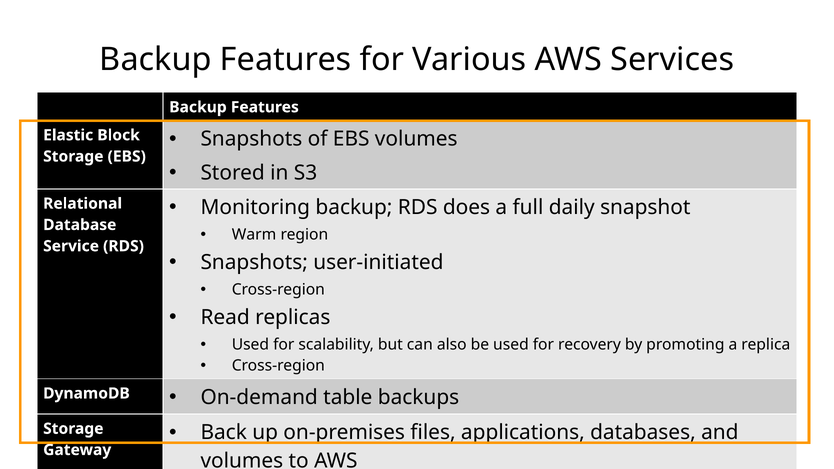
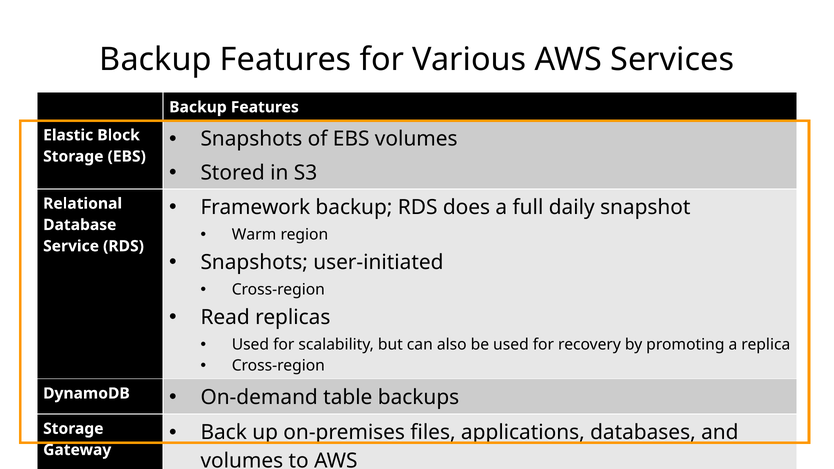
Monitoring: Monitoring -> Framework (255, 208)
